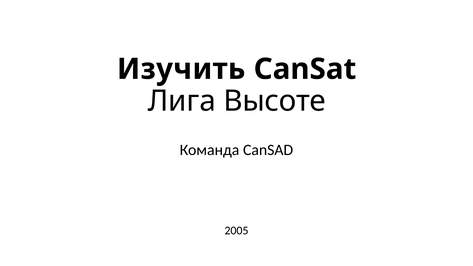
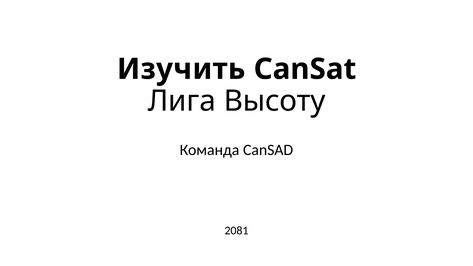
Высоте: Высоте -> Высоту (275, 101)
2005: 2005 -> 2081 (236, 231)
